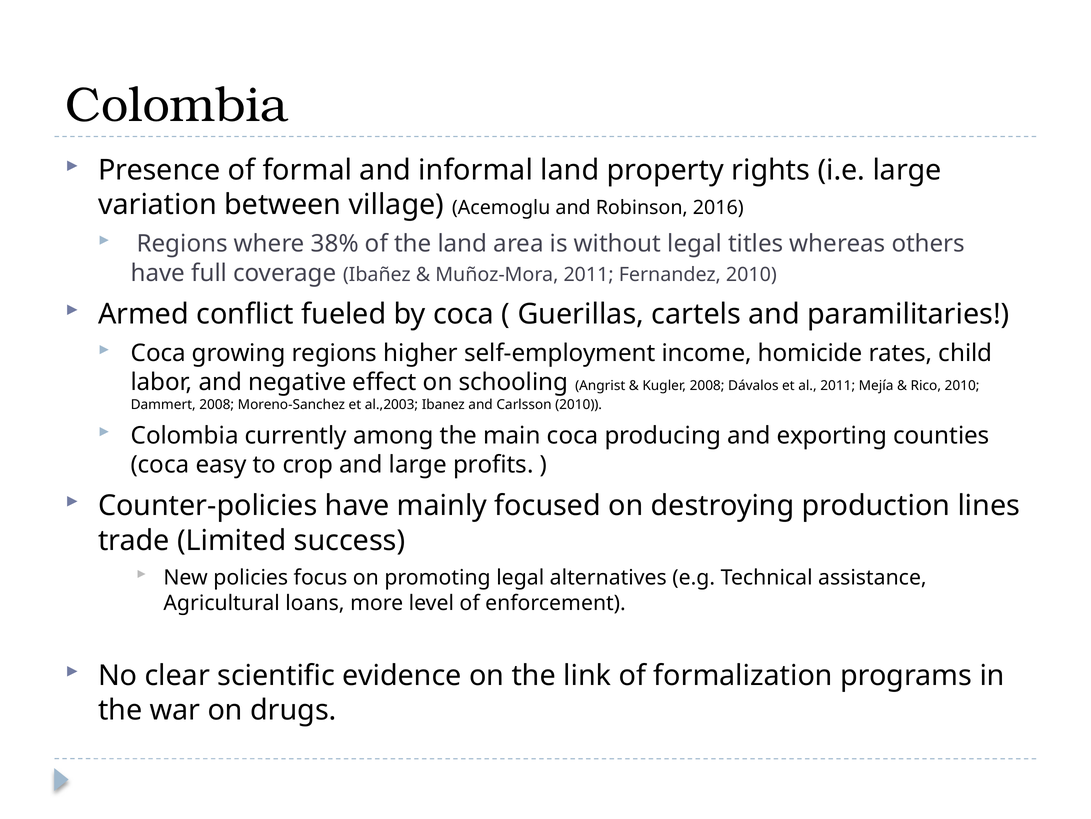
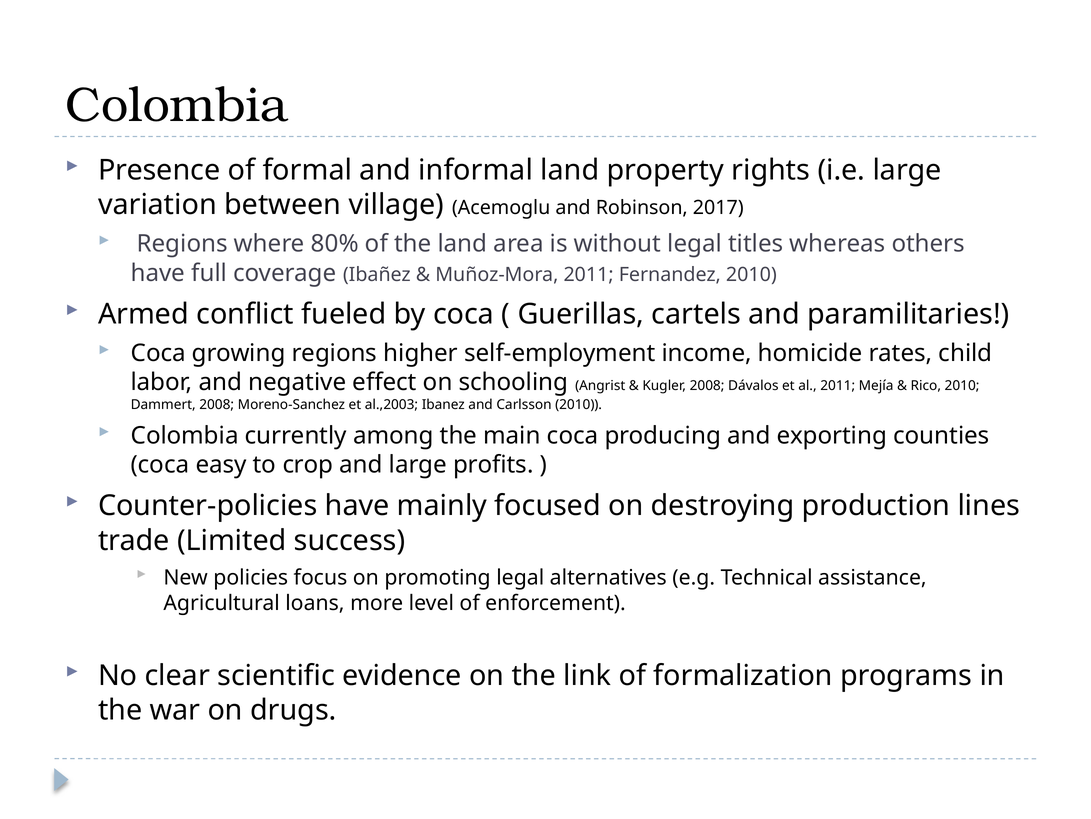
2016: 2016 -> 2017 (718, 208)
38%: 38% -> 80% (335, 244)
